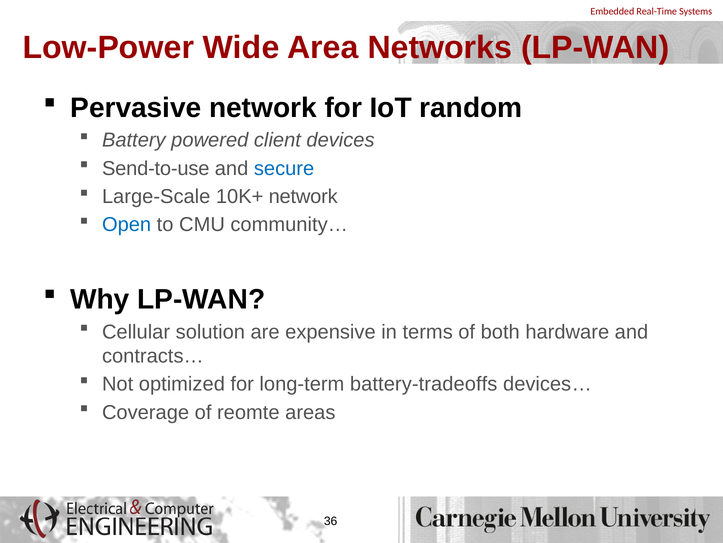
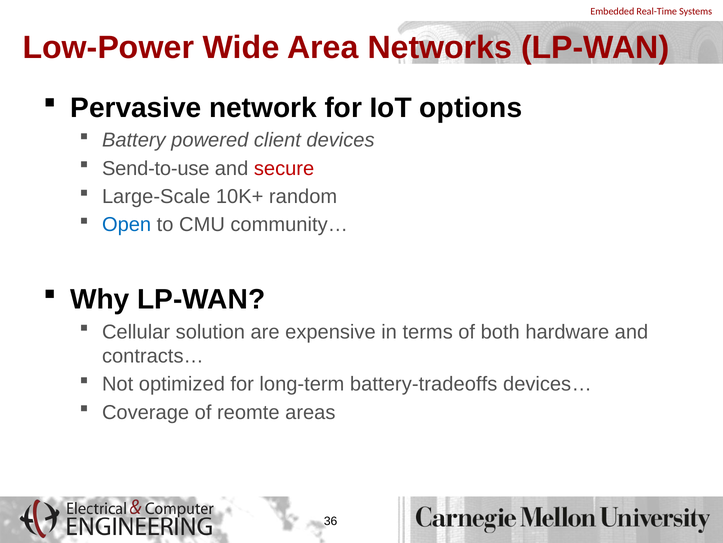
random: random -> options (471, 108)
secure colour: blue -> red (284, 168)
10K+ network: network -> random (303, 196)
